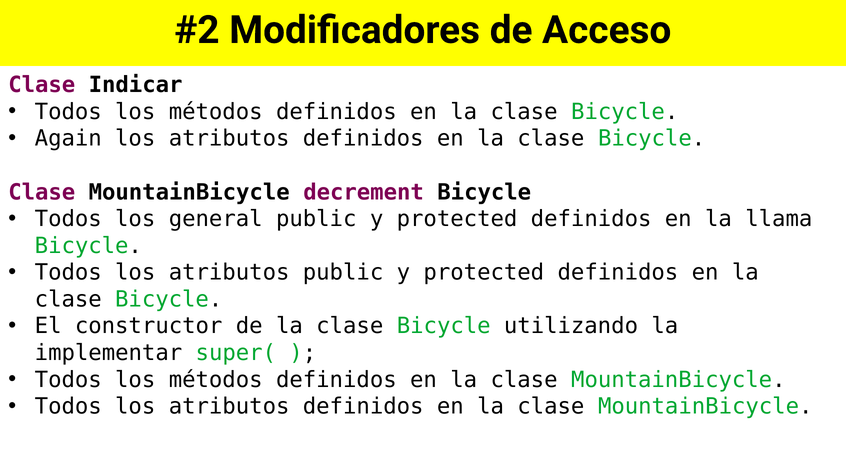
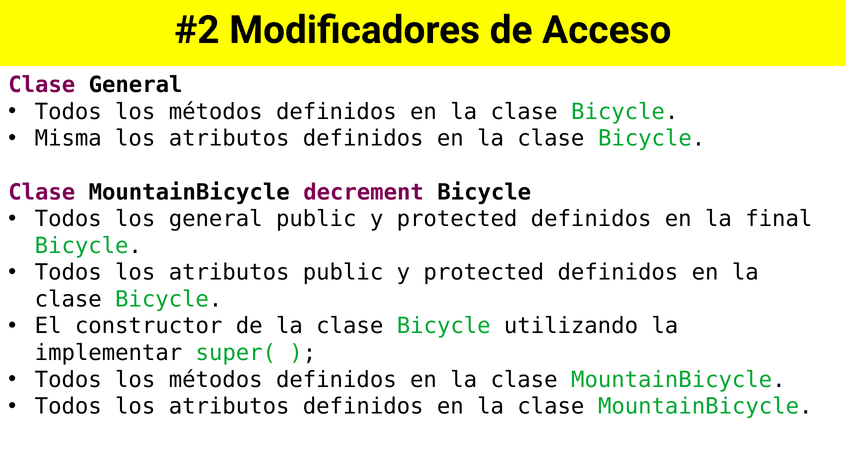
Clase Indicar: Indicar -> General (136, 85)
Again: Again -> Misma (68, 139)
llama: llama -> final (779, 219)
